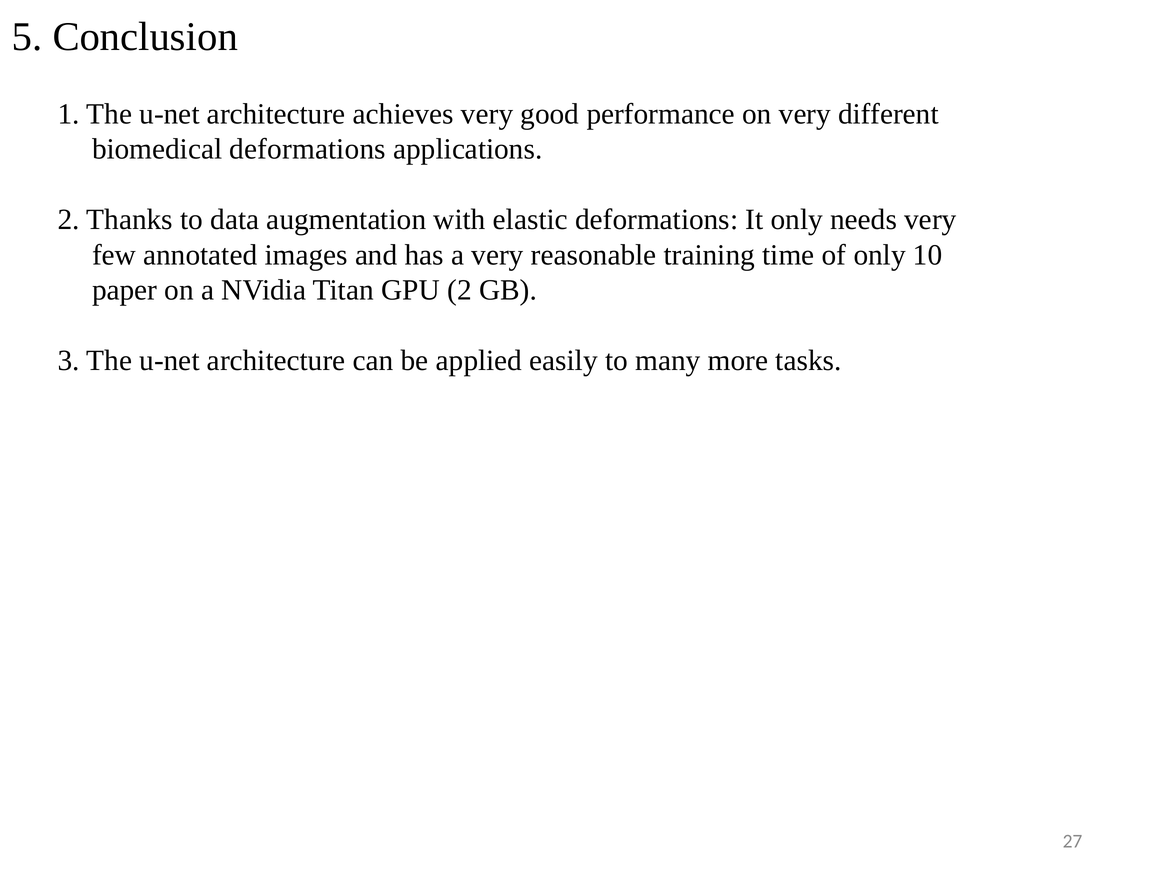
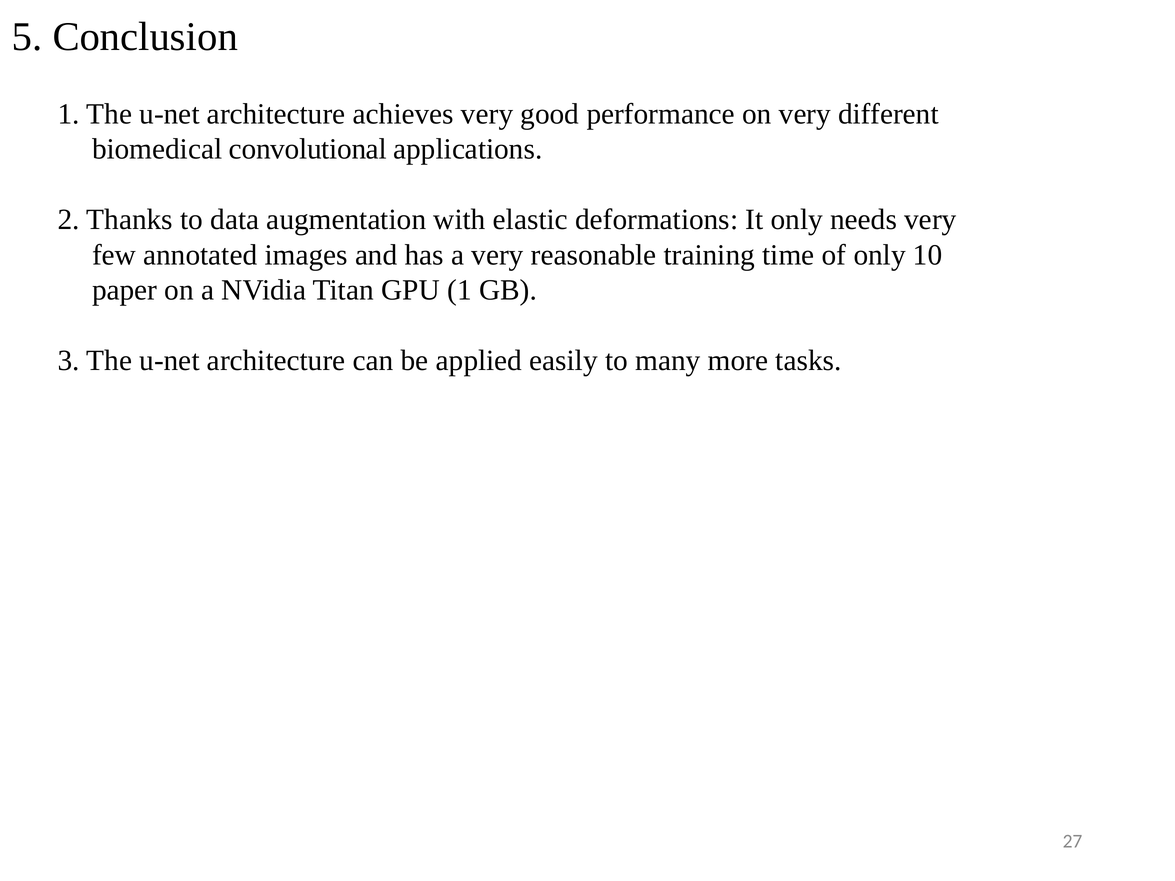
biomedical deformations: deformations -> convolutional (308, 149)
GPU 2: 2 -> 1 (460, 290)
